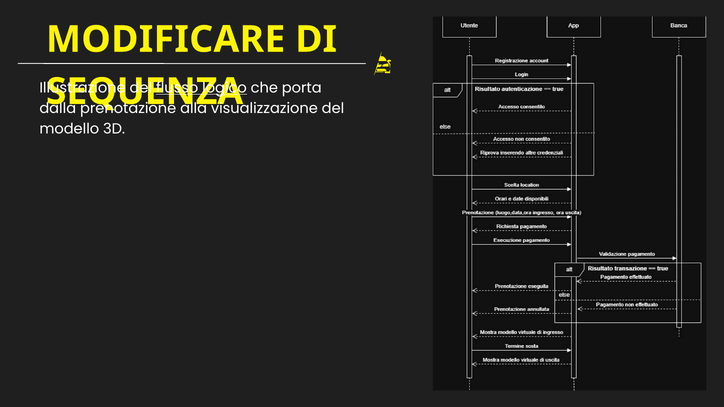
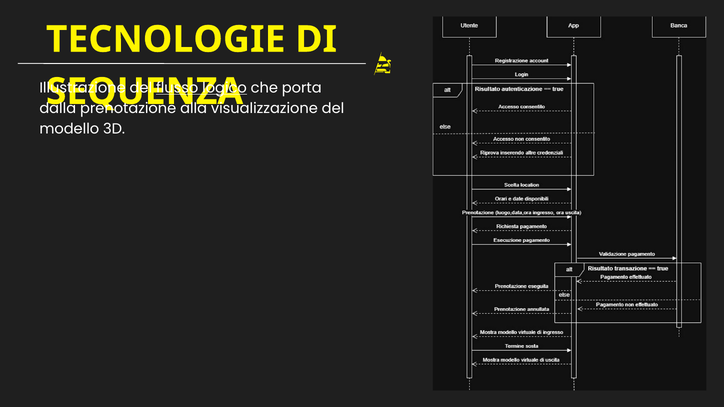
MODIFICARE: MODIFICARE -> TECNOLOGIE (166, 40)
